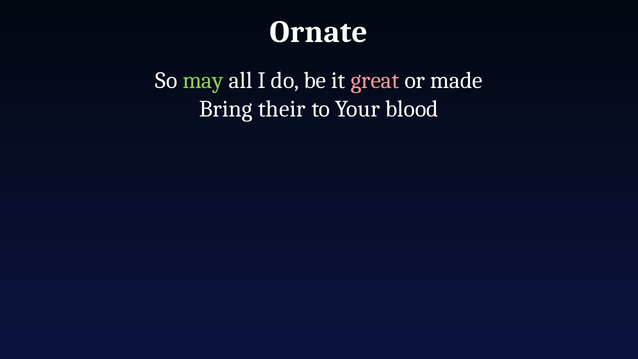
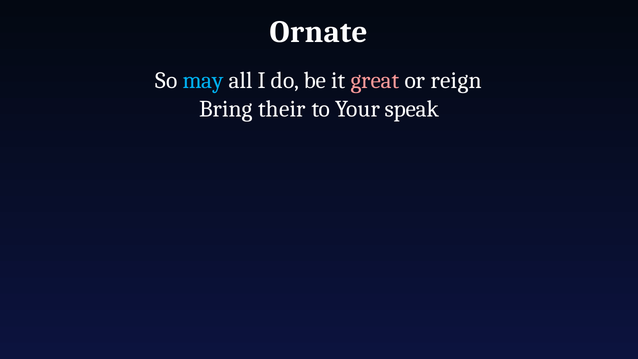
may colour: light green -> light blue (203, 81)
made: made -> reign (456, 81)
blood: blood -> speak (412, 109)
